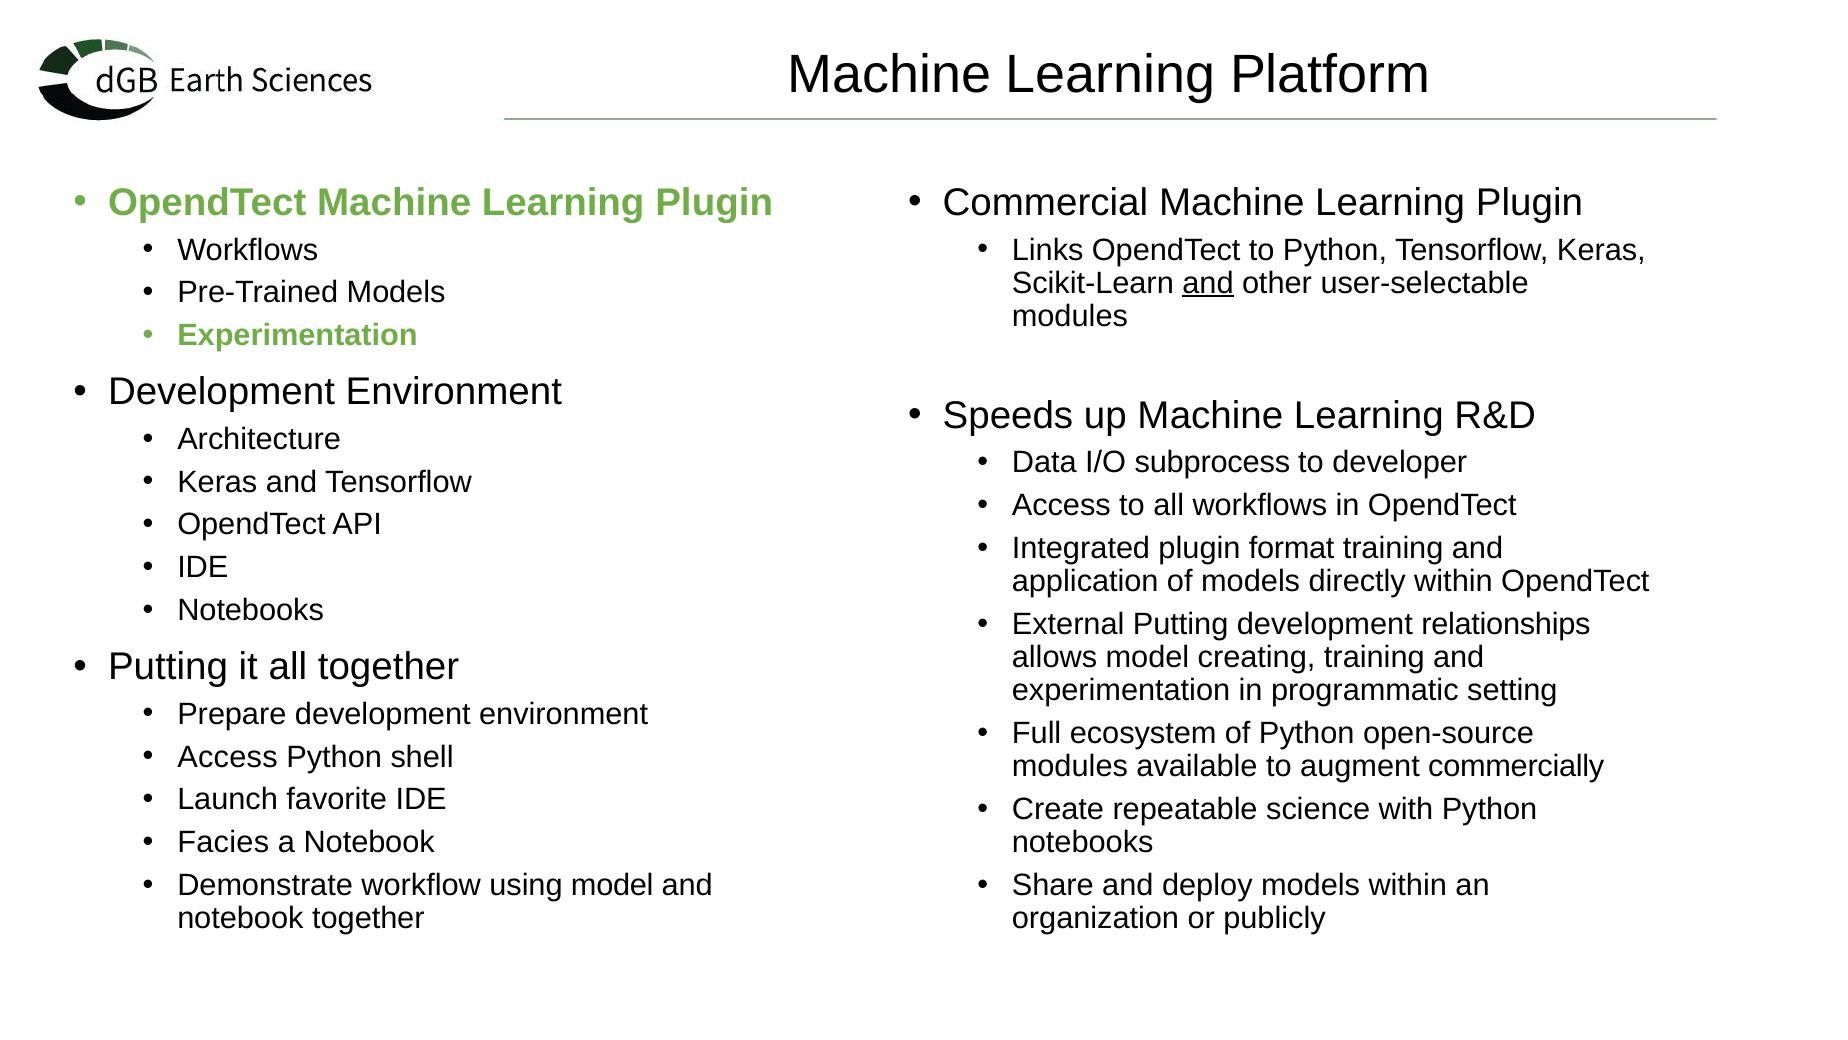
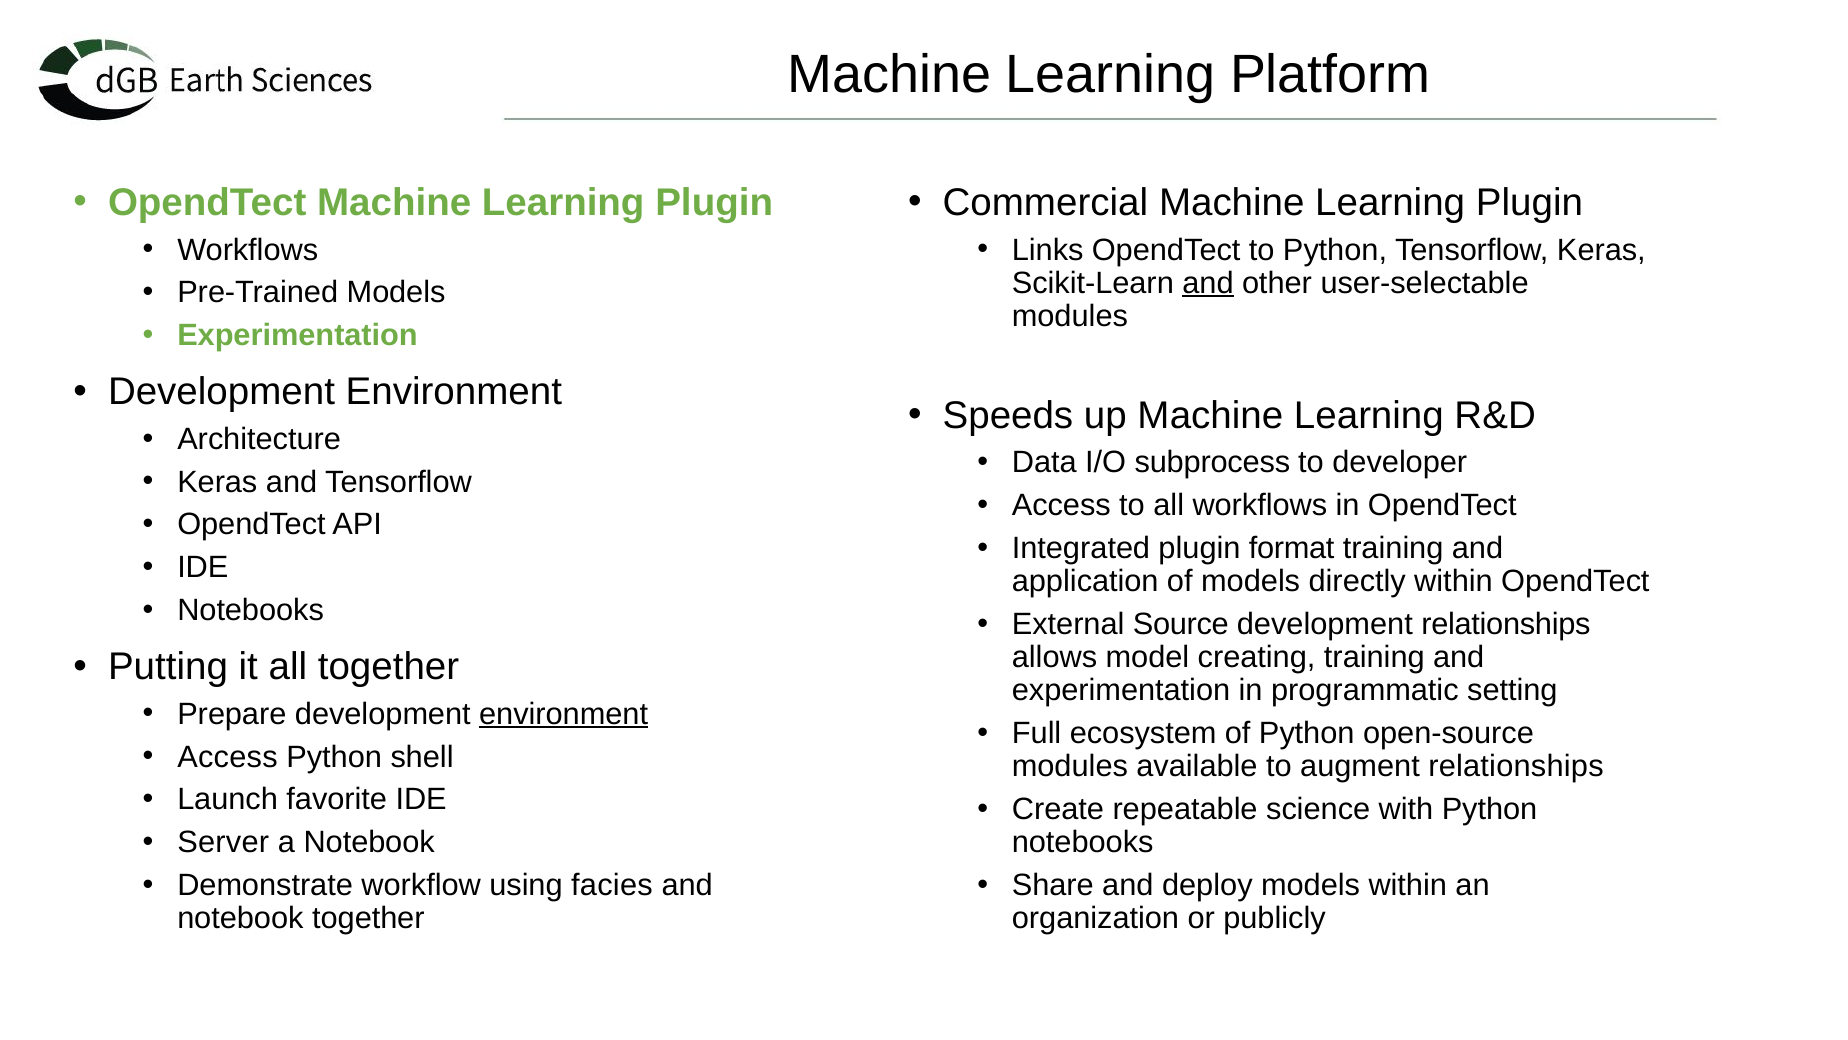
External Putting: Putting -> Source (1181, 624)
environment underline: none -> present (564, 714)
augment commercially: commercially -> relationships (1516, 766)
Facies: Facies -> Server (223, 842)
using model: model -> facies (612, 885)
